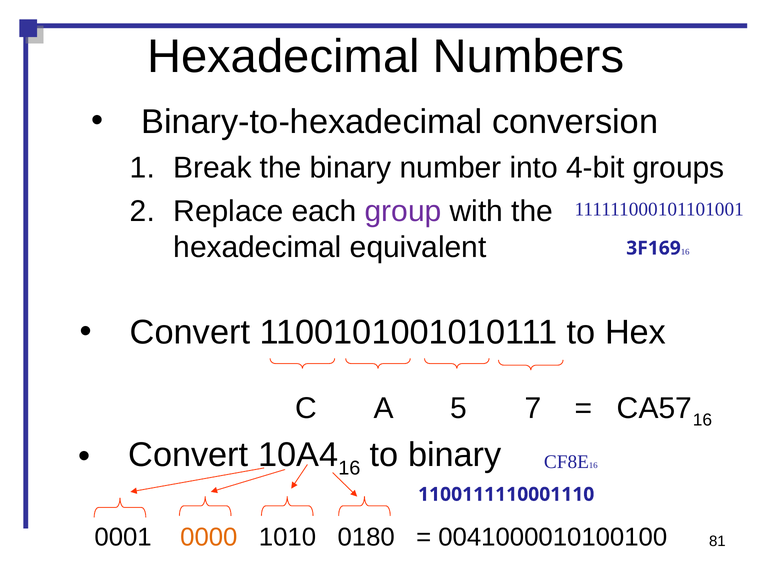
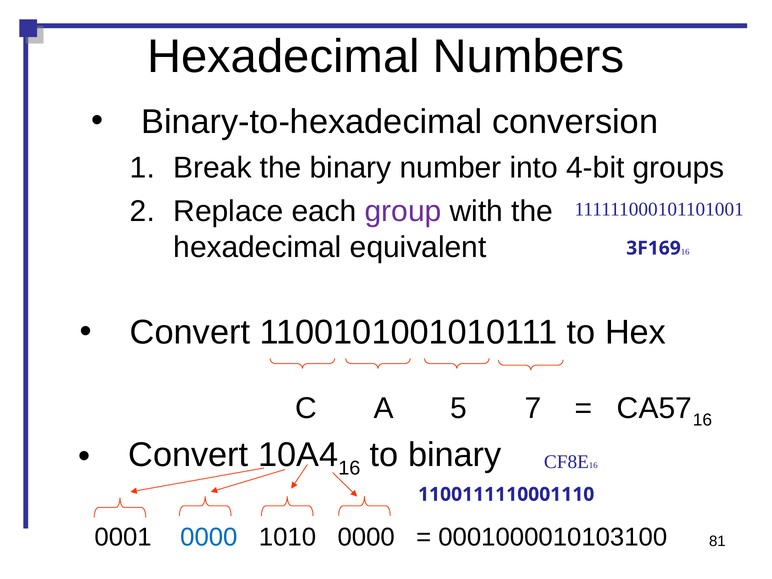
0000 colour: orange -> blue (209, 537)
1010 0180: 0180 -> 0000 (366, 537)
0041000010100100: 0041000010100100 -> 0001000010103100 (553, 537)
